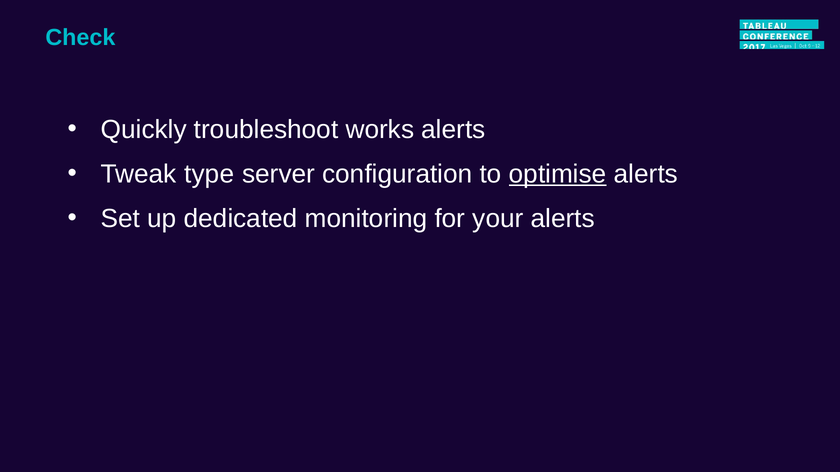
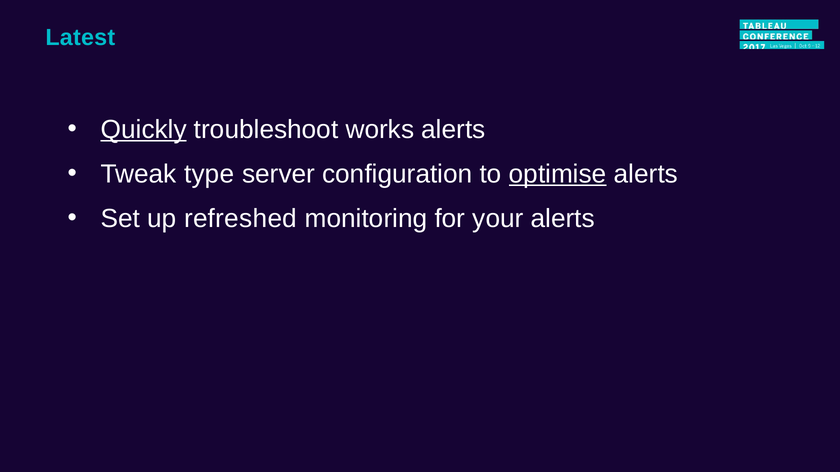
Check: Check -> Latest (80, 38)
Quickly underline: none -> present (144, 130)
dedicated: dedicated -> refreshed (240, 219)
